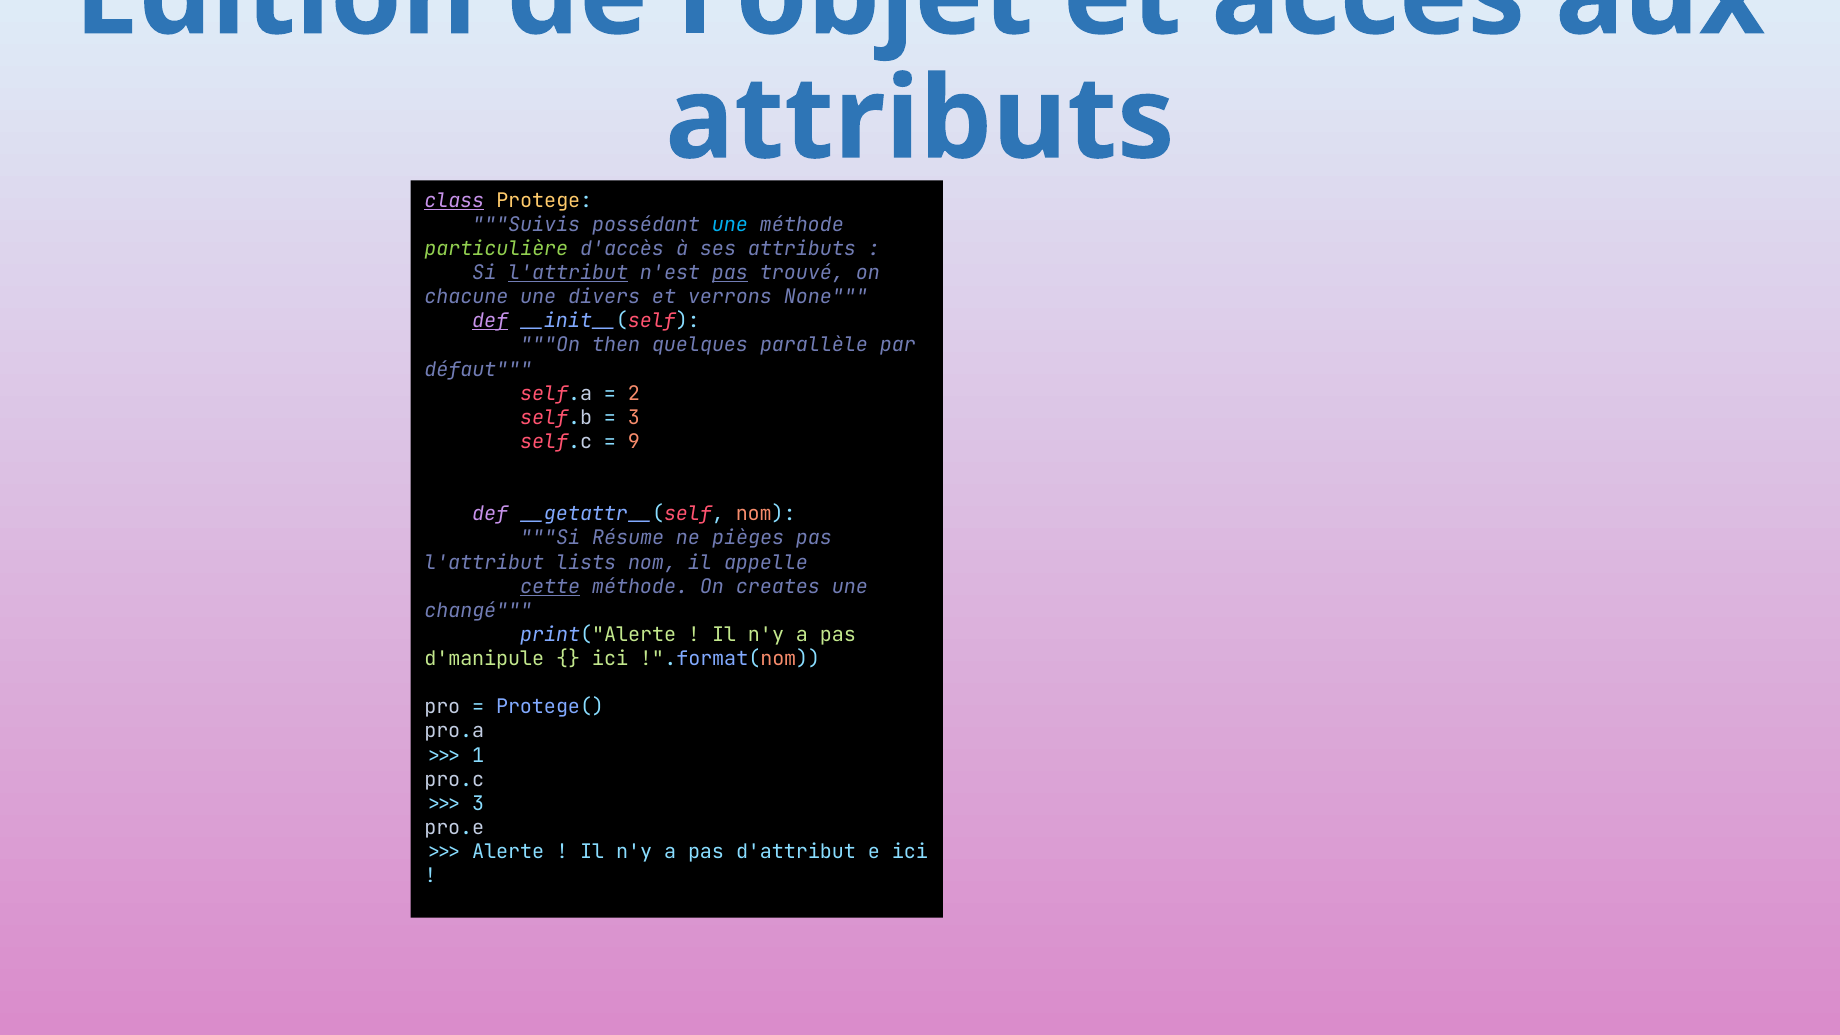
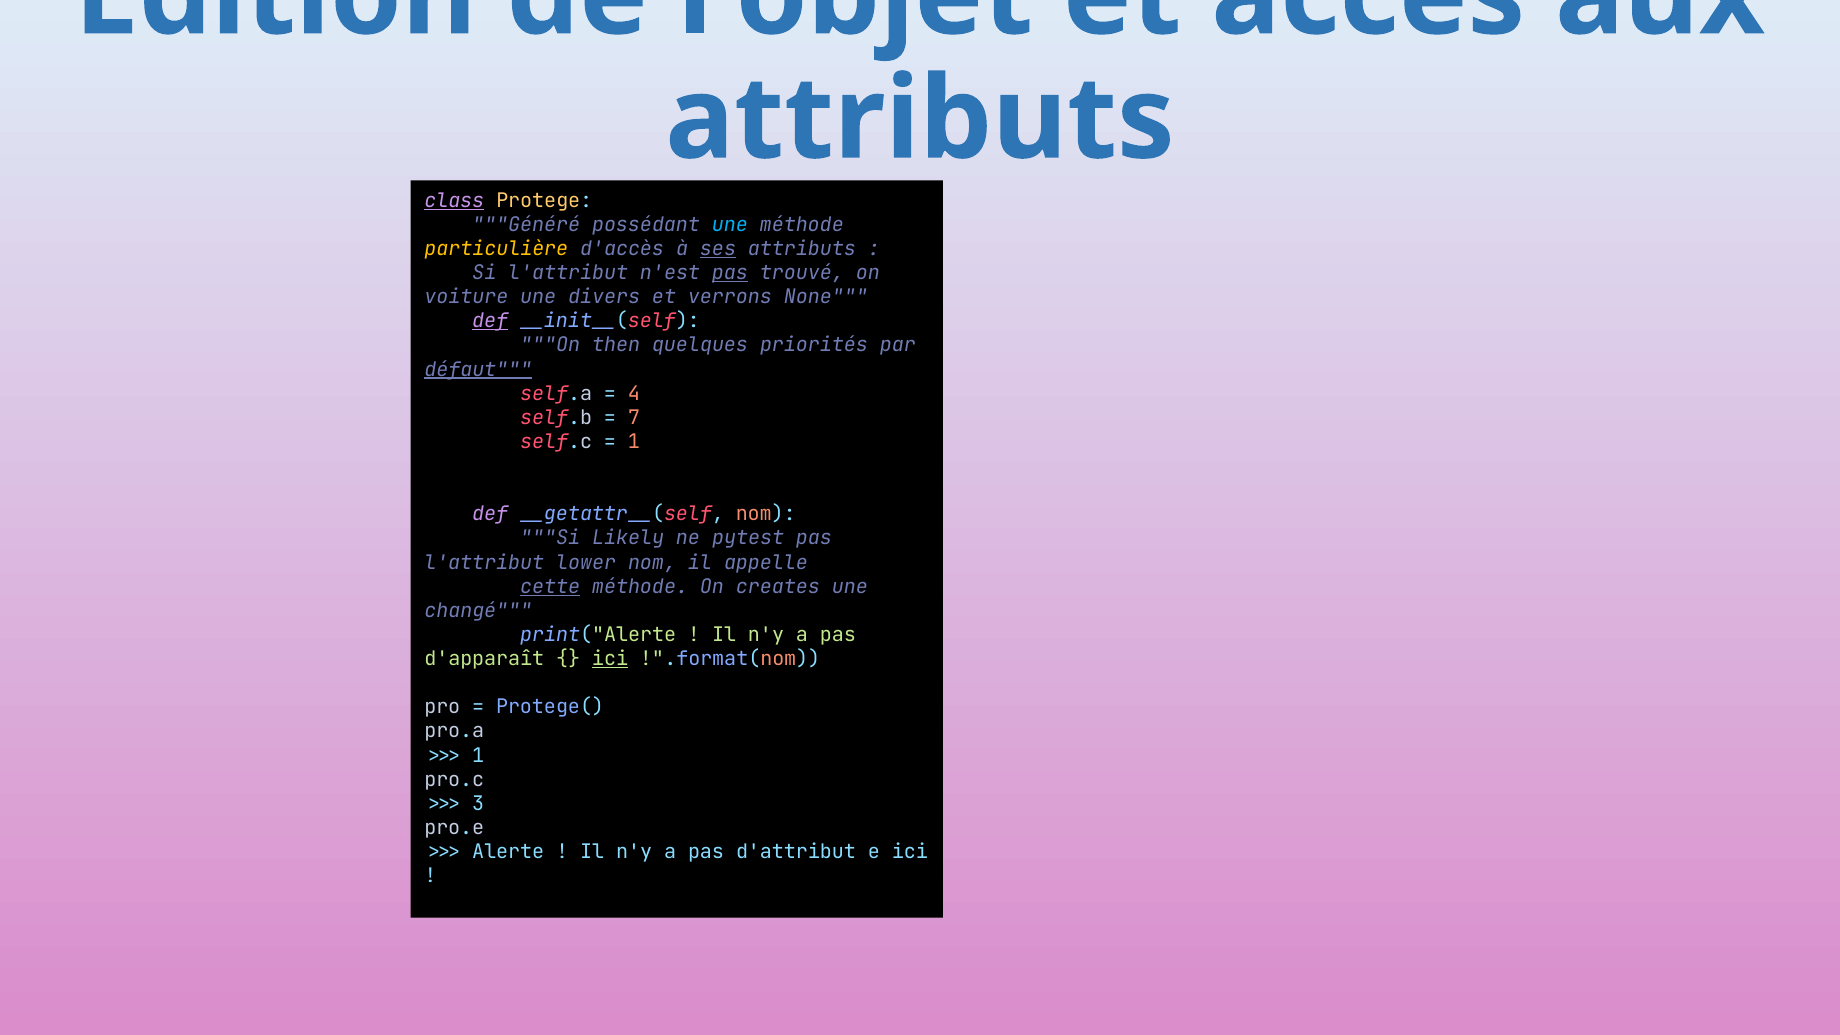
Suivis: Suivis -> Généré (526, 225)
particulière colour: light green -> yellow (496, 249)
ses underline: none -> present (718, 249)
l'attribut underline: present -> none (568, 273)
chacune: chacune -> voiture (466, 297)
parallèle: parallèle -> priorités (814, 345)
défaut underline: none -> present (478, 369)
2: 2 -> 4 (634, 394)
3: 3 -> 7 (634, 418)
9: 9 -> 1 (634, 442)
Résume: Résume -> Likely (628, 538)
pièges: pièges -> pytest (748, 538)
lists: lists -> lower (586, 562)
d'manipule: d'manipule -> d'apparaît (484, 659)
ici underline: none -> present (610, 659)
